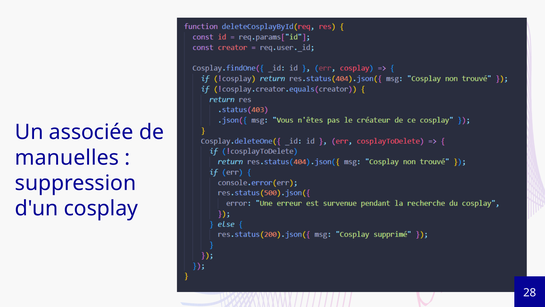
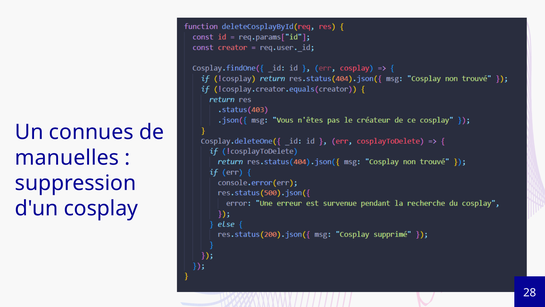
associée: associée -> connues (91, 132)
